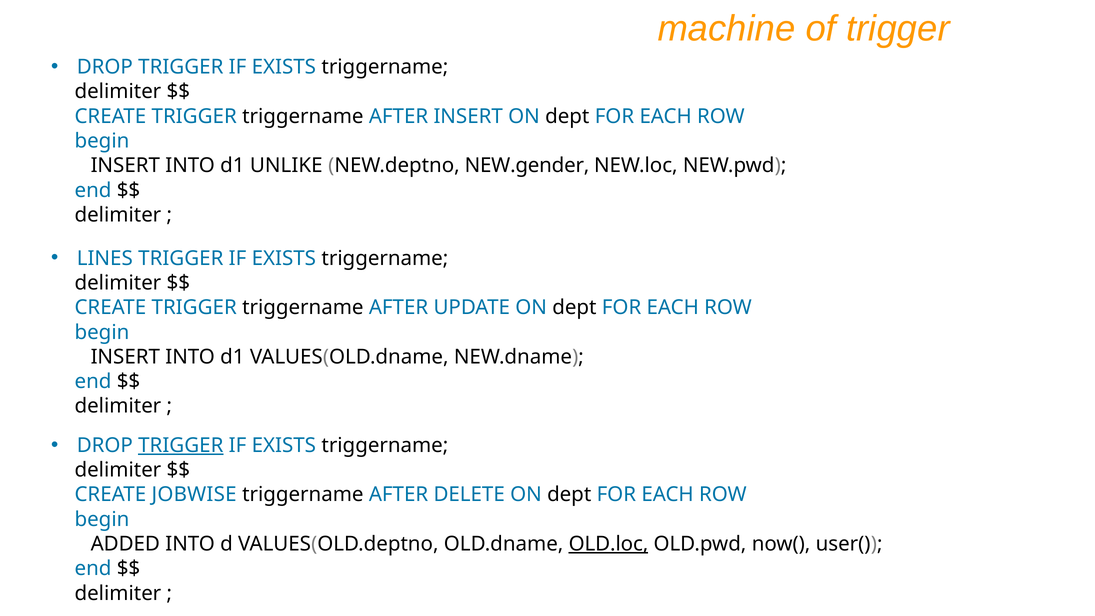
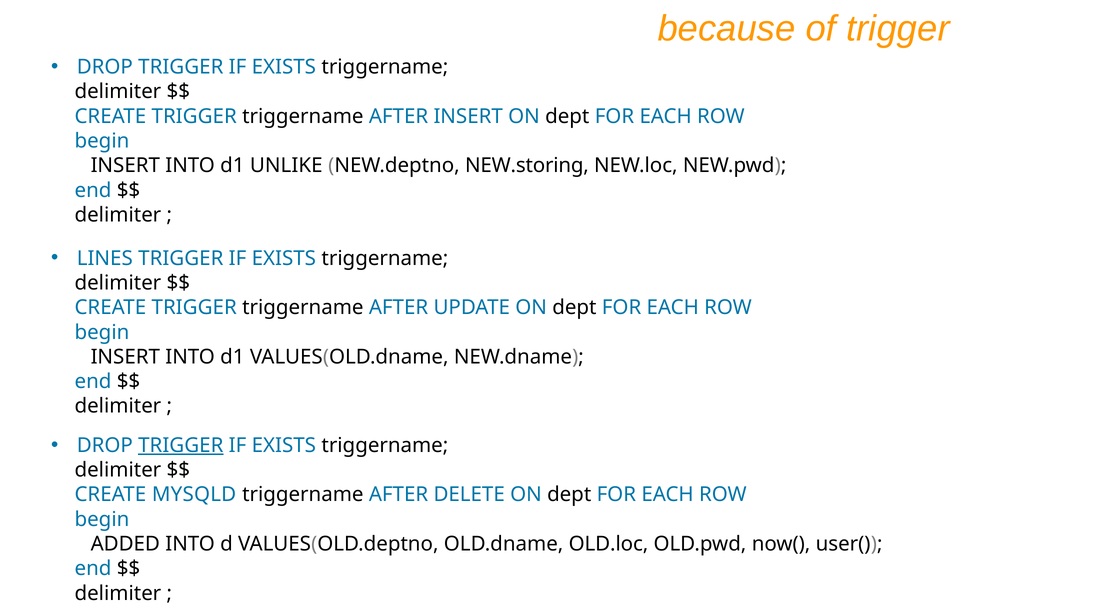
machine: machine -> because (726, 28)
NEW.gender: NEW.gender -> NEW.storing (527, 166)
JOBWISE: JOBWISE -> MYSQLD (194, 495)
OLD.loc underline: present -> none (608, 544)
